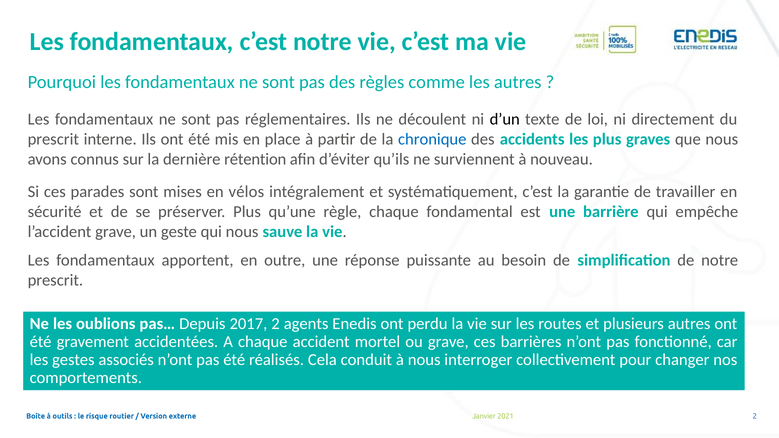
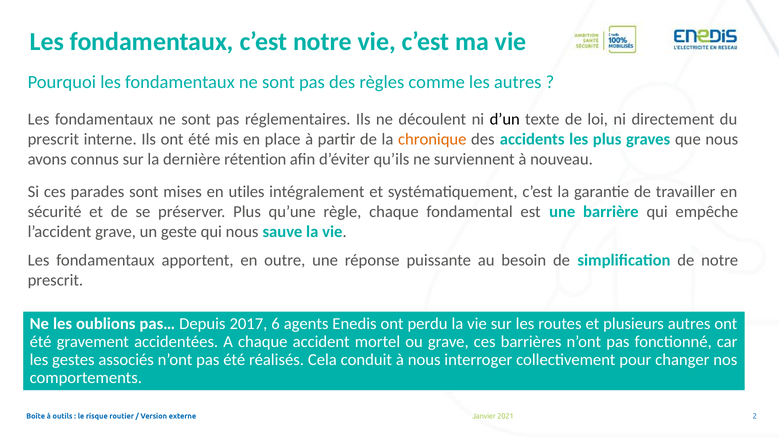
chronique colour: blue -> orange (432, 140)
vélos: vélos -> utiles (247, 192)
2017 2: 2 -> 6 (276, 324)
